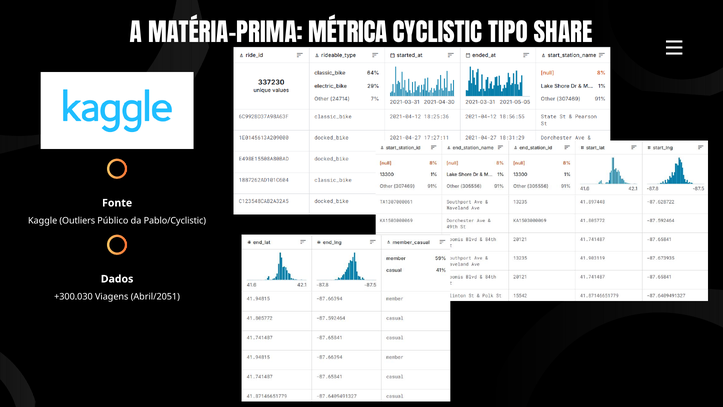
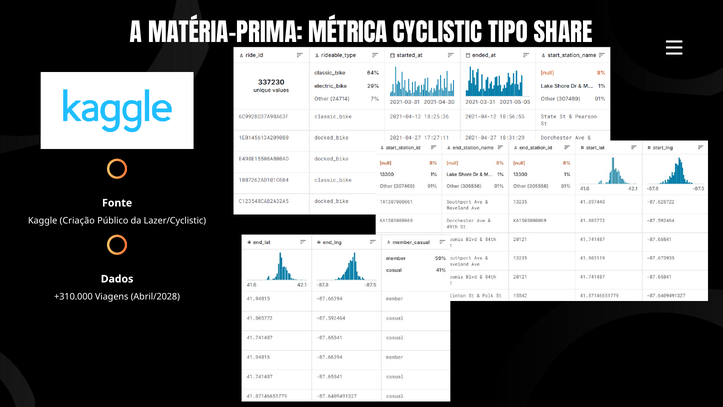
Outliers: Outliers -> Criação (77, 221)
Pablo/Cyclistic: Pablo/Cyclistic -> Lazer/Cyclistic (175, 221)
+300.030: +300.030 -> +310.000 (73, 296)
Abril/2051: Abril/2051 -> Abril/2028 (155, 296)
